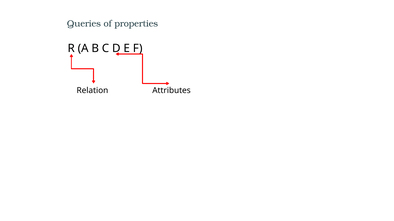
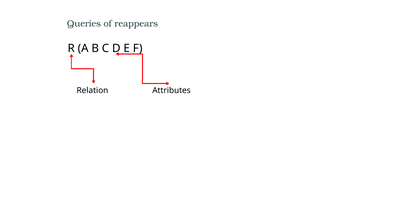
properties: properties -> reappears (136, 24)
